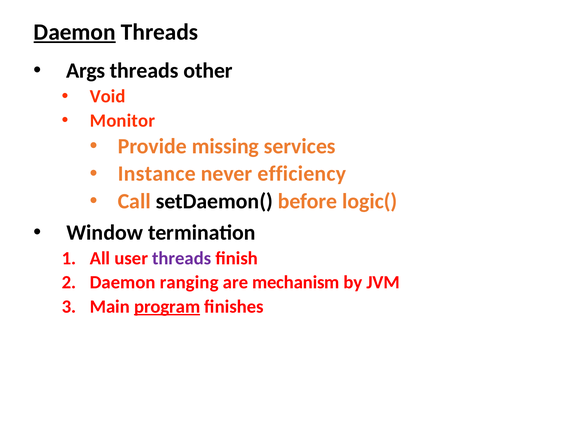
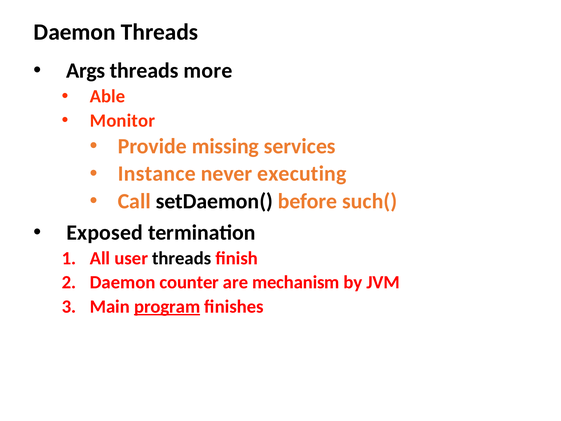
Daemon underline: present -> none (75, 32)
other: other -> more (208, 71)
Void: Void -> Able (108, 96)
efficiency: efficiency -> executing (302, 174)
logic(: logic( -> such( (370, 201)
Window: Window -> Exposed (105, 232)
threads colour: purple -> black (182, 258)
ranging: ranging -> counter (189, 282)
